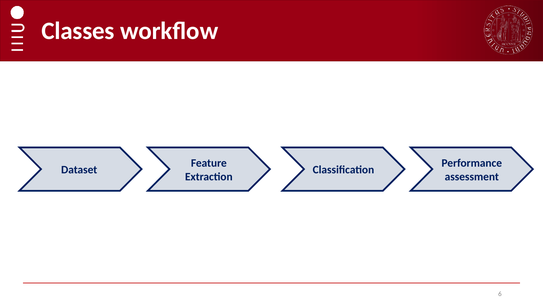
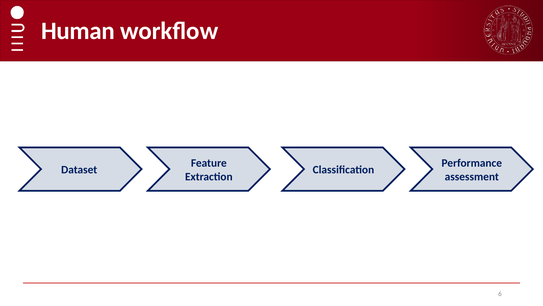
Classes: Classes -> Human (78, 31)
